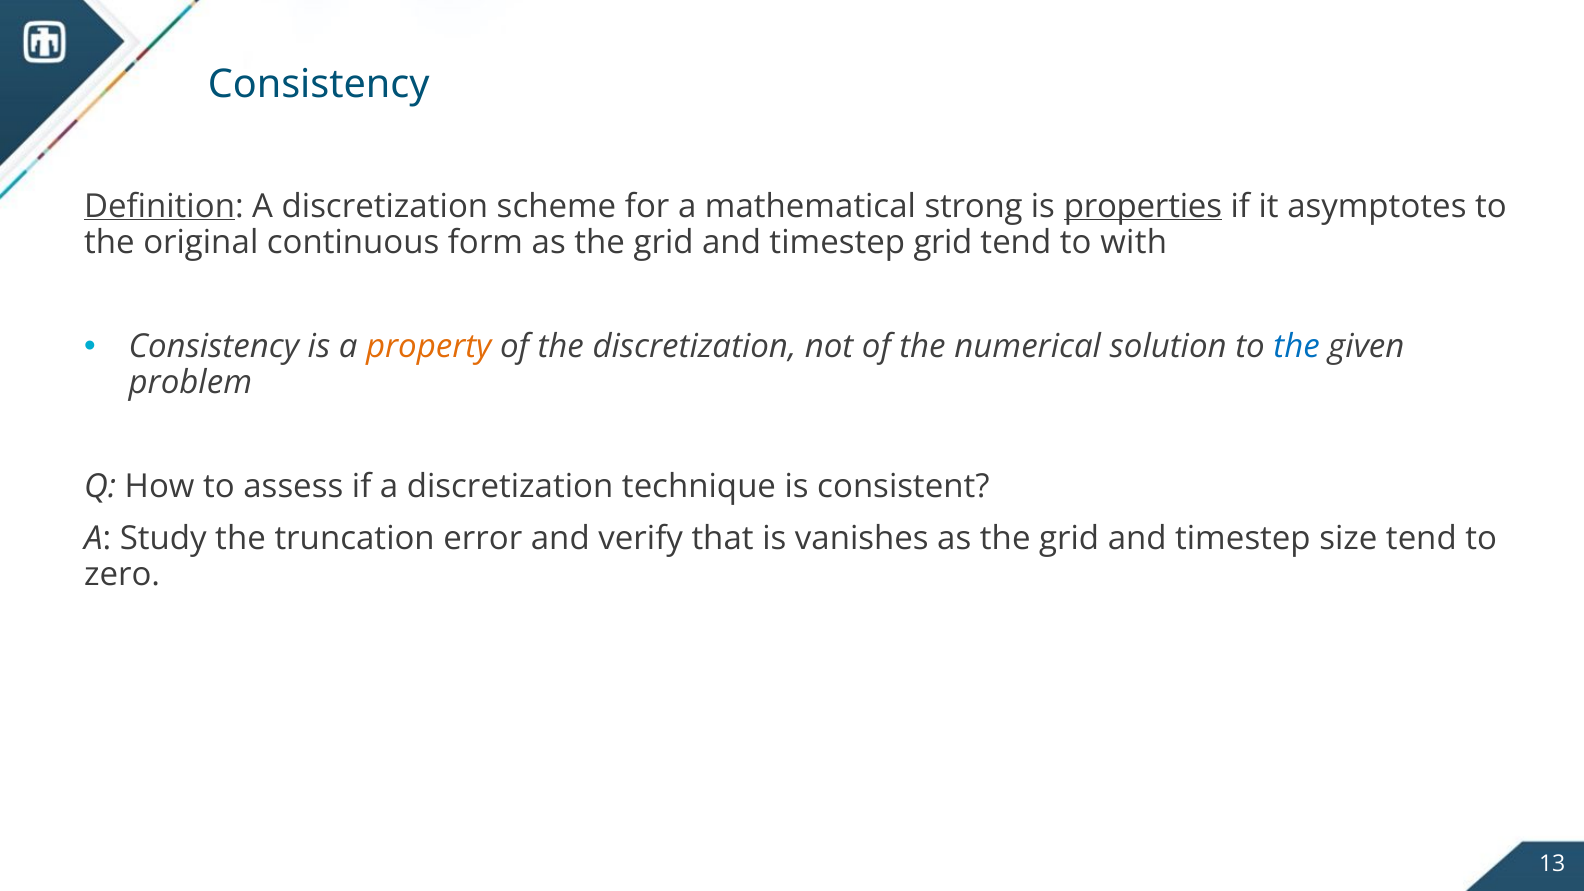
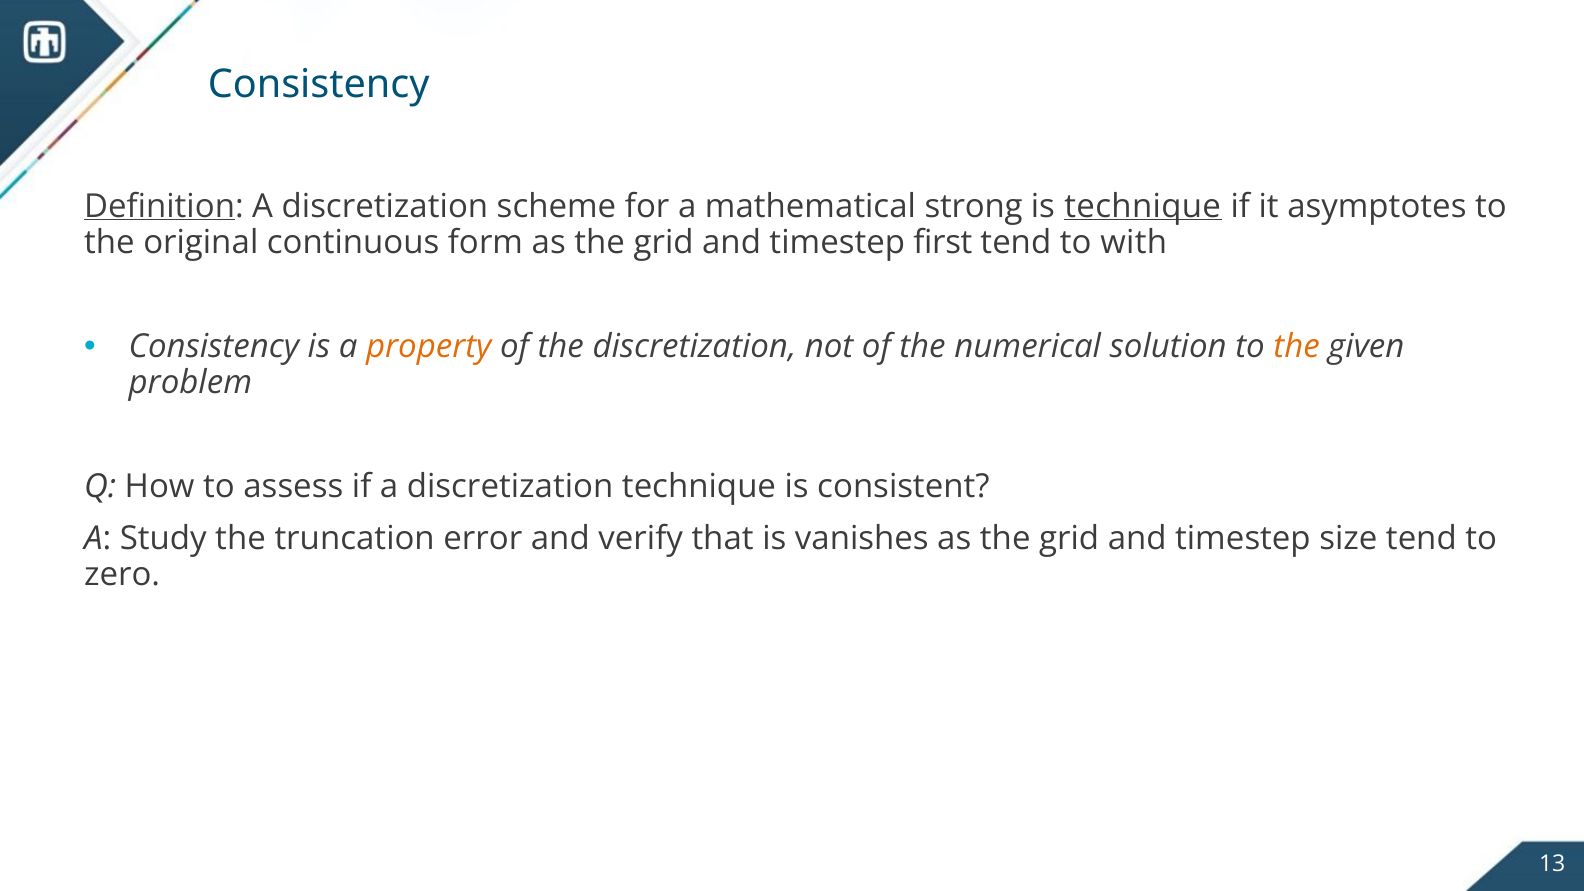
is properties: properties -> technique (1143, 207)
timestep grid: grid -> first (943, 242)
the colour: blue -> orange (1297, 347)
